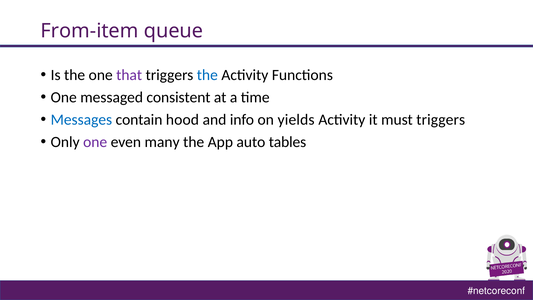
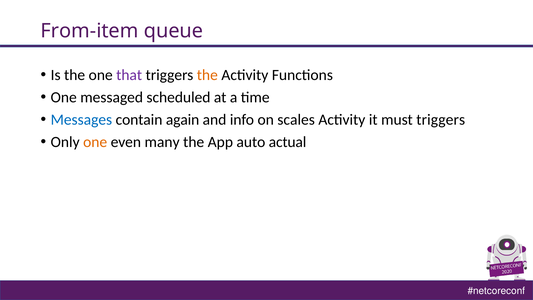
the colour: blue -> orange (207, 75)
consistent: consistent -> scheduled (178, 97)
hood: hood -> again (183, 120)
yields: yields -> scales (296, 120)
one colour: purple -> orange (95, 142)
tables: tables -> actual (288, 142)
